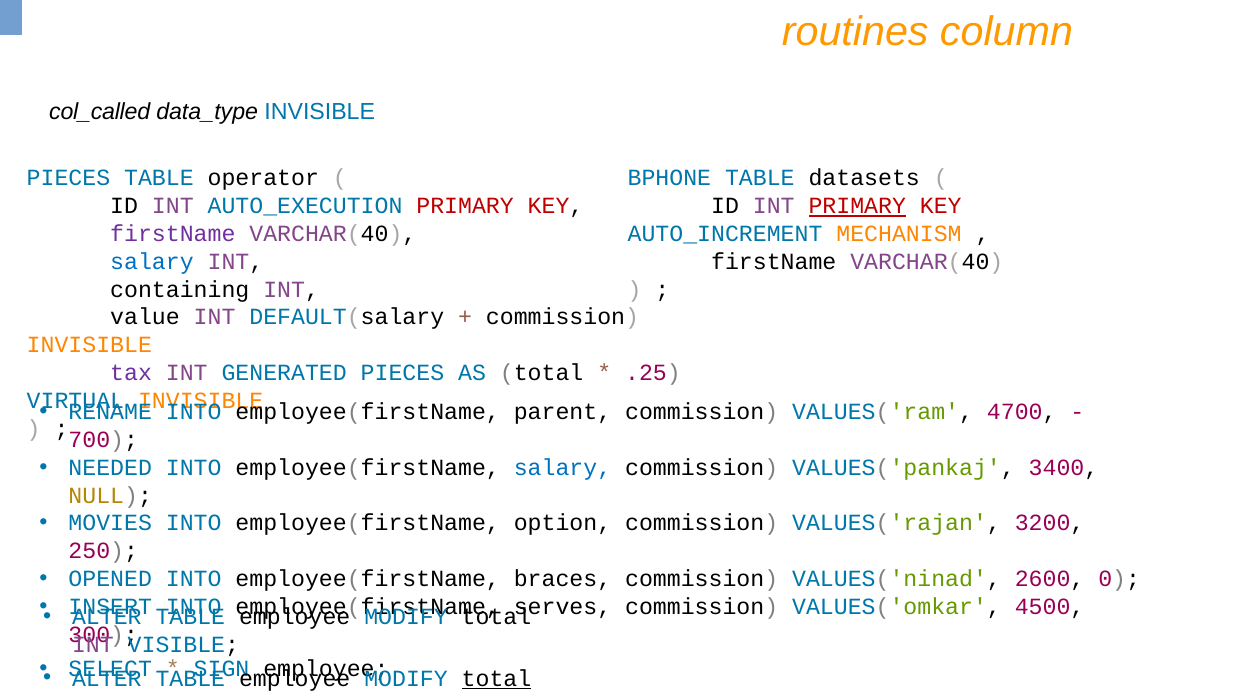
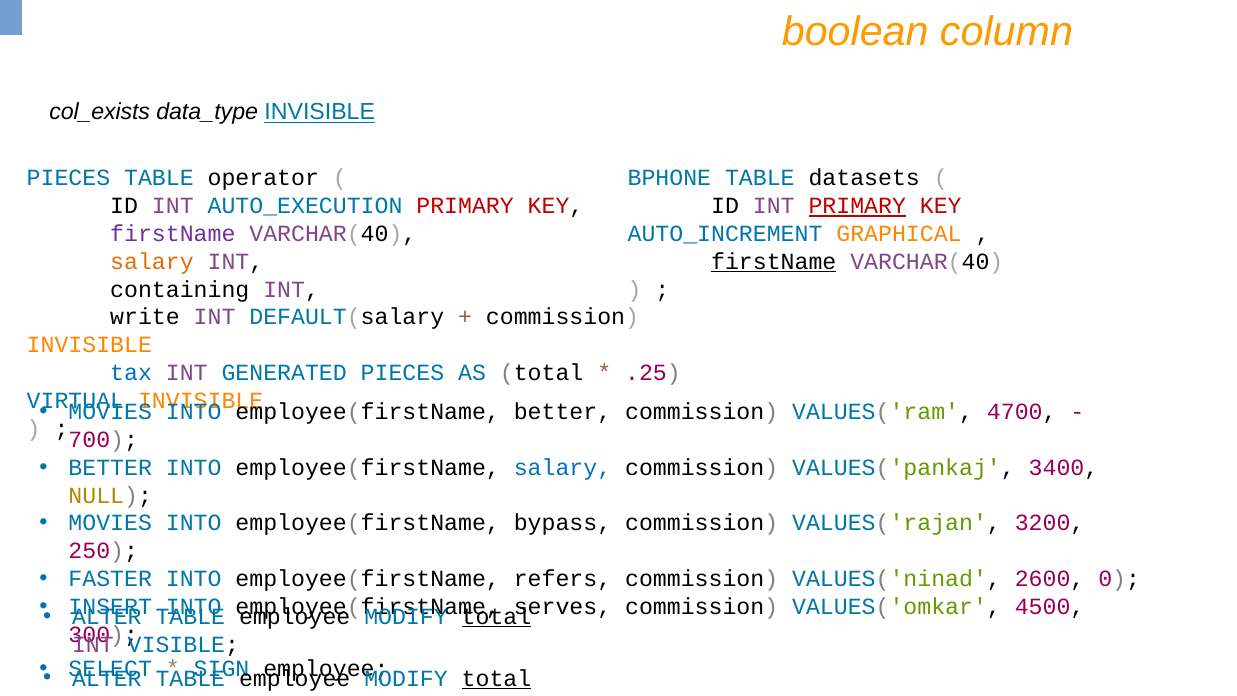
routines: routines -> boolean (855, 32)
col_called: col_called -> col_exists (100, 112)
INVISIBLE underline: none -> present (320, 112)
MECHANISM: MECHANISM -> GRAPHICAL (899, 234)
salary colour: blue -> orange (152, 262)
firstName underline: none -> present (774, 262)
value: value -> write (145, 317)
tax colour: purple -> blue (131, 373)
RENAME: RENAME -> MOVIES (110, 412)
employee(firstName parent: parent -> better (563, 412)
NEEDED: NEEDED -> BETTER (110, 468)
option: option -> bypass (563, 523)
OPENED: OPENED -> FASTER (110, 579)
braces: braces -> refers (563, 579)
total underline: none -> present (497, 616)
